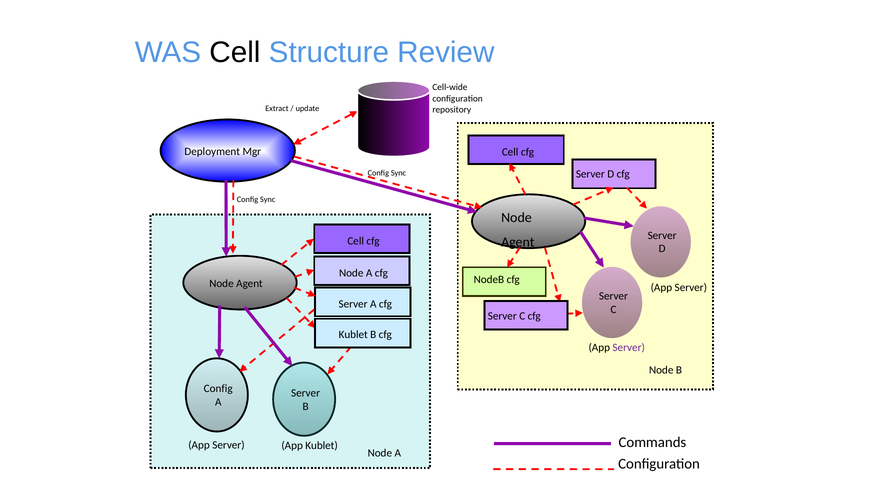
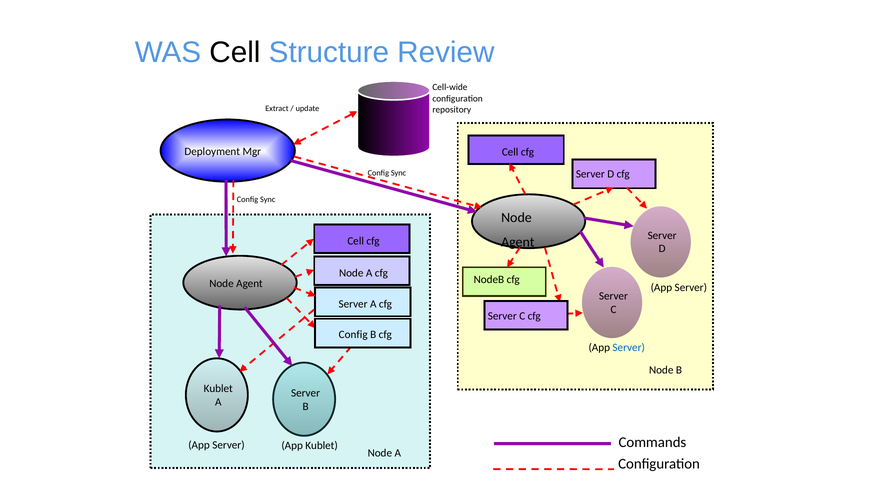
Kublet: Kublet -> Config (353, 334)
Server colour: purple -> blue (629, 347)
Config: Config -> Kublet (218, 388)
